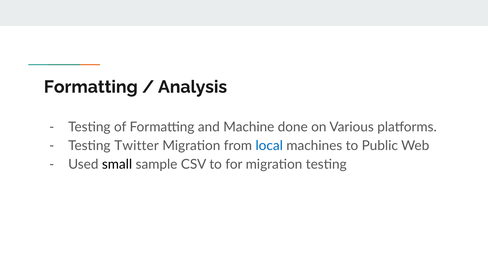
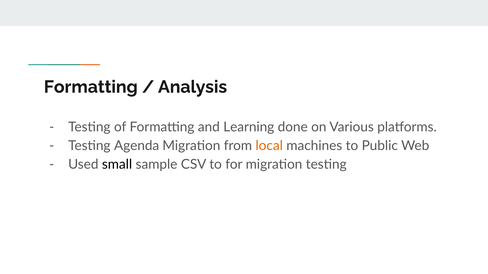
Machine: Machine -> Learning (249, 127)
Twitter: Twitter -> Agenda (137, 146)
local colour: blue -> orange (269, 146)
